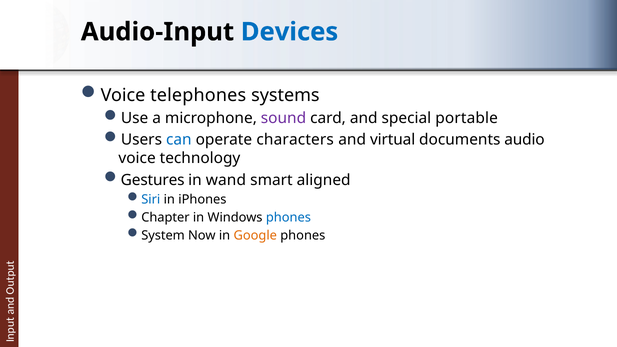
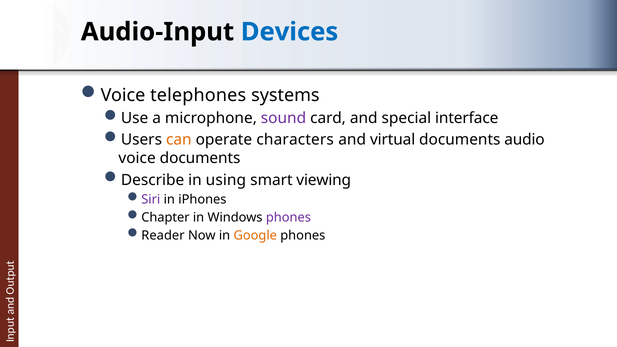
portable: portable -> interface (467, 118)
can colour: blue -> orange (179, 140)
voice technology: technology -> documents (200, 158)
Gestures: Gestures -> Describe (153, 180)
wand: wand -> using (226, 180)
aligned: aligned -> viewing (324, 180)
Siri colour: blue -> purple (151, 199)
phones colour: blue -> purple (288, 217)
System: System -> Reader (163, 235)
